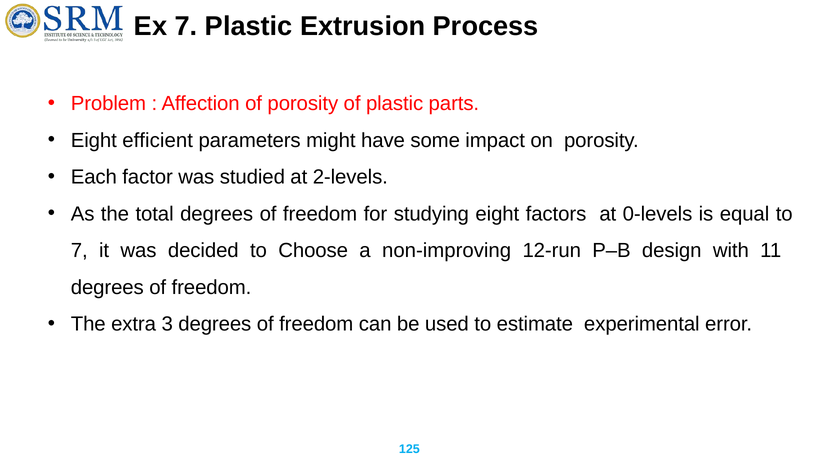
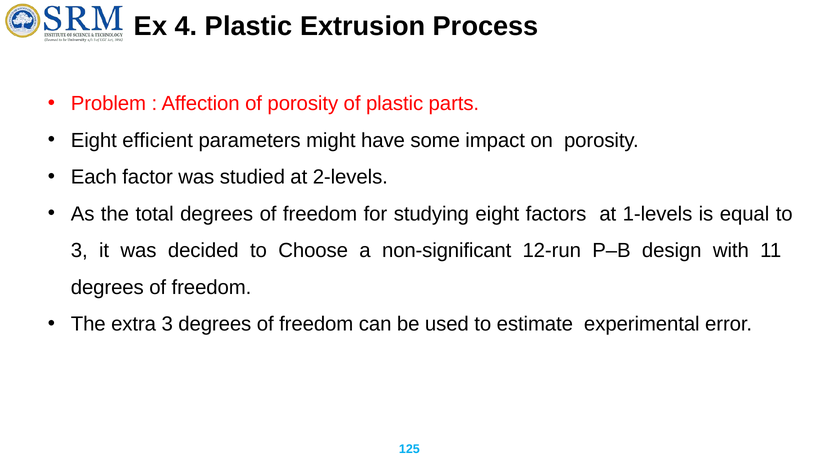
Ex 7: 7 -> 4 (186, 26)
0-levels: 0-levels -> 1-levels (658, 214)
7: 7 -> 3 (79, 250)
non-improving: non-improving -> non-significant (447, 250)
